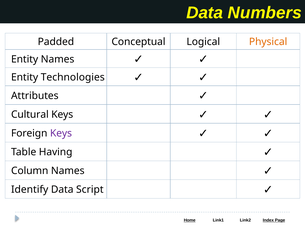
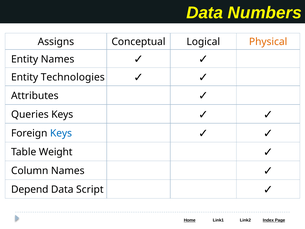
Padded: Padded -> Assigns (56, 42)
Cultural: Cultural -> Queries (30, 114)
Keys colour: purple -> blue (61, 133)
Having: Having -> Weight (56, 152)
Identify: Identify -> Depend (30, 189)
